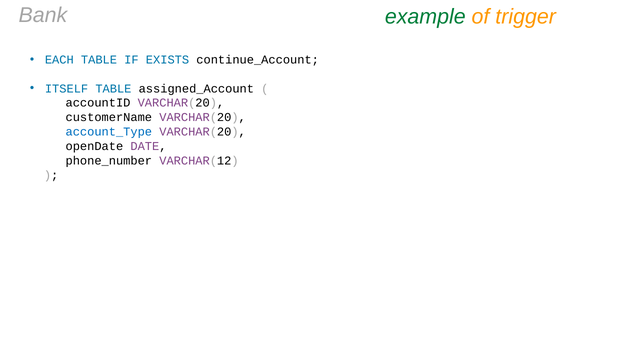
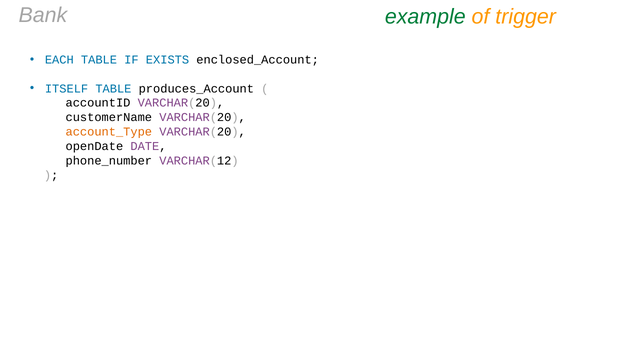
continue_Account: continue_Account -> enclosed_Account (258, 60)
assigned_Account: assigned_Account -> produces_Account (196, 88)
account_Type colour: blue -> orange (109, 132)
